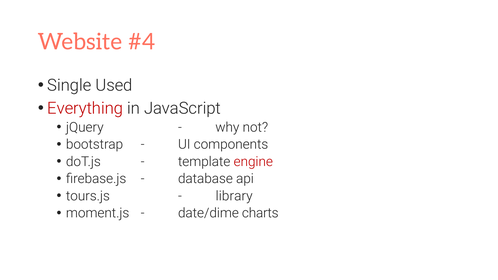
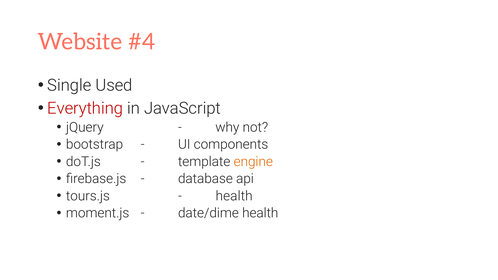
engine colour: red -> orange (253, 162)
library: library -> health (234, 196)
date/dime charts: charts -> health (260, 213)
